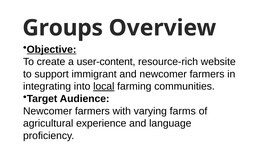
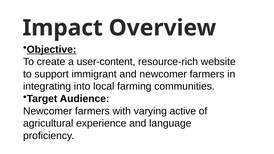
Groups: Groups -> Impact (63, 28)
local underline: present -> none (104, 86)
farms: farms -> active (183, 111)
